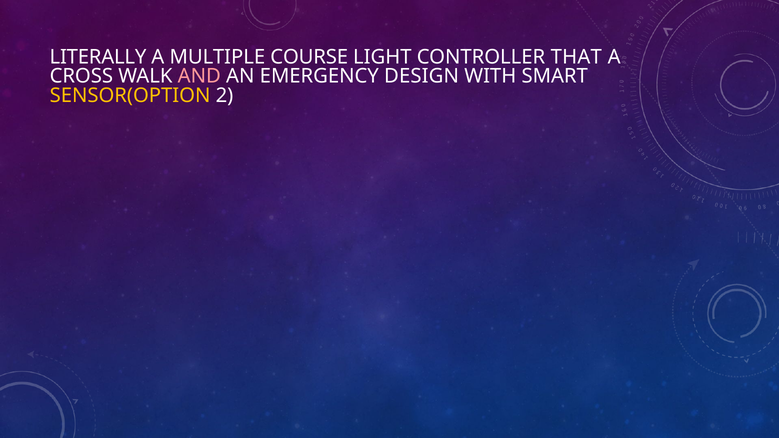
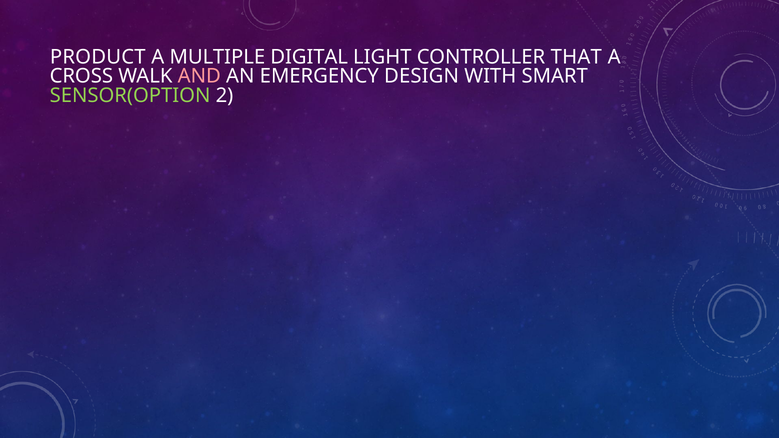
LITERALLY: LITERALLY -> PRODUCT (98, 57)
COURSE: COURSE -> DIGITAL (309, 57)
SENSOR(OPTION colour: yellow -> light green (130, 96)
